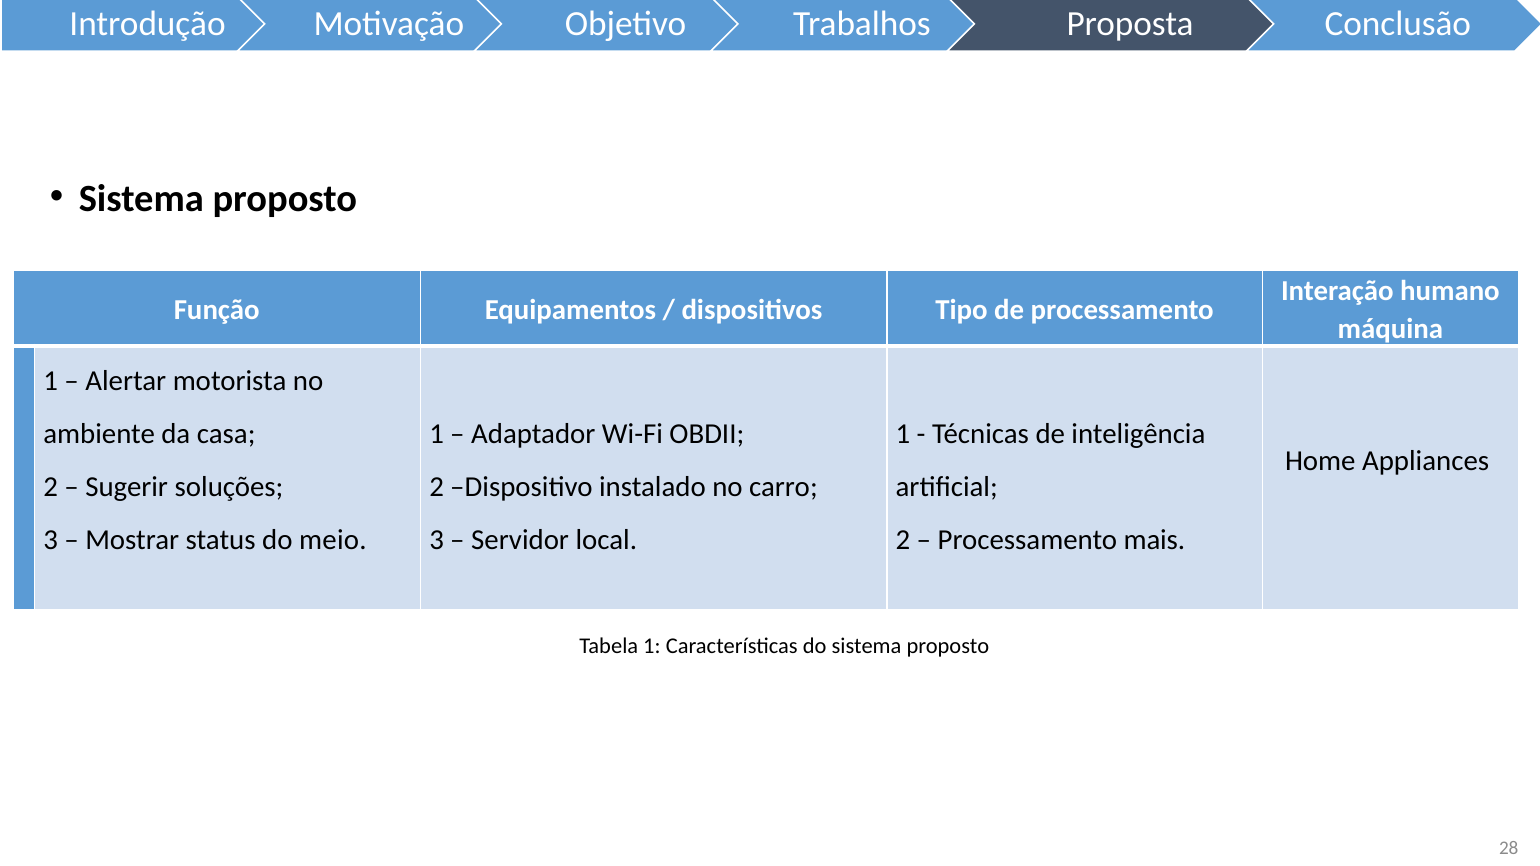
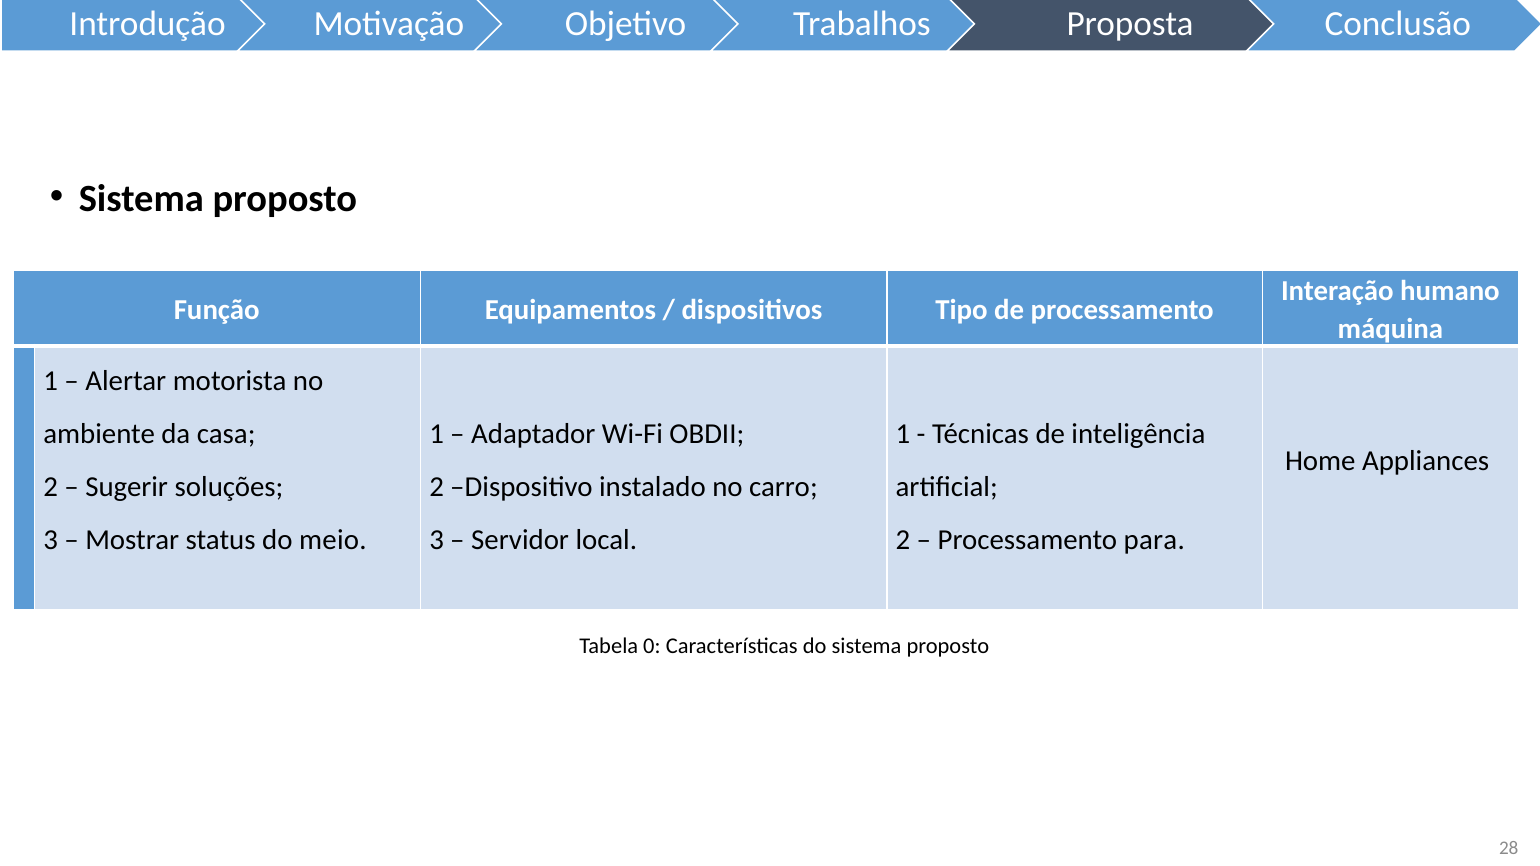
mais: mais -> para (1154, 540)
Tabela 1: 1 -> 0 (652, 646)
